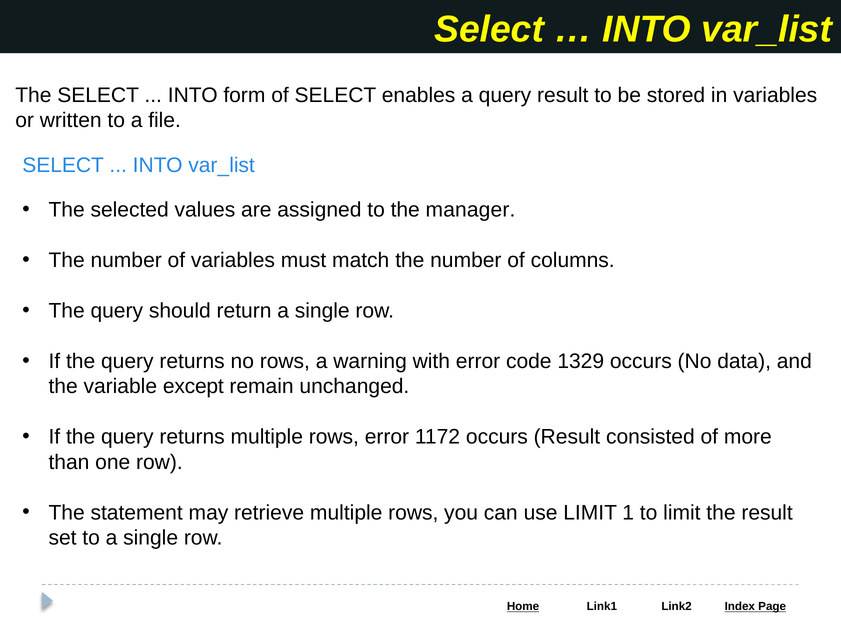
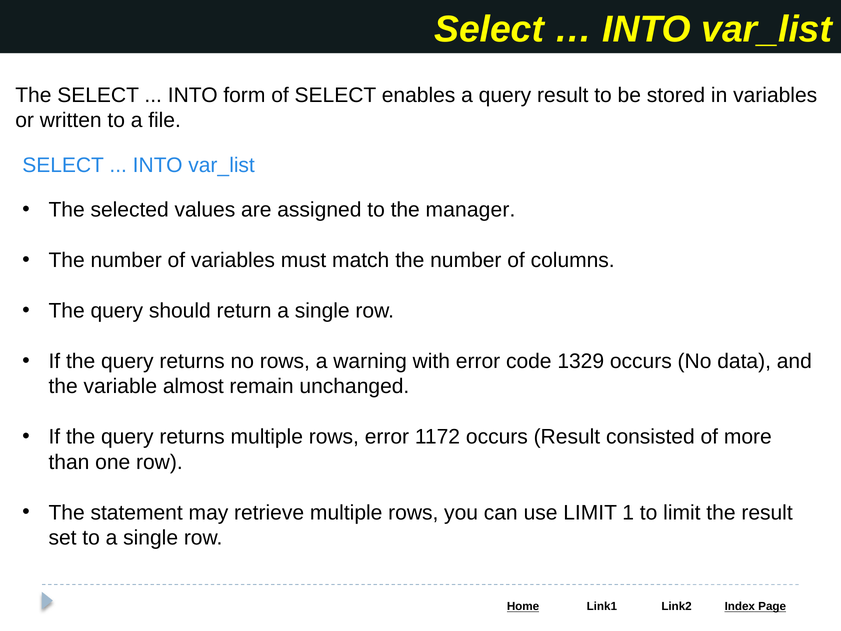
except: except -> almost (193, 386)
